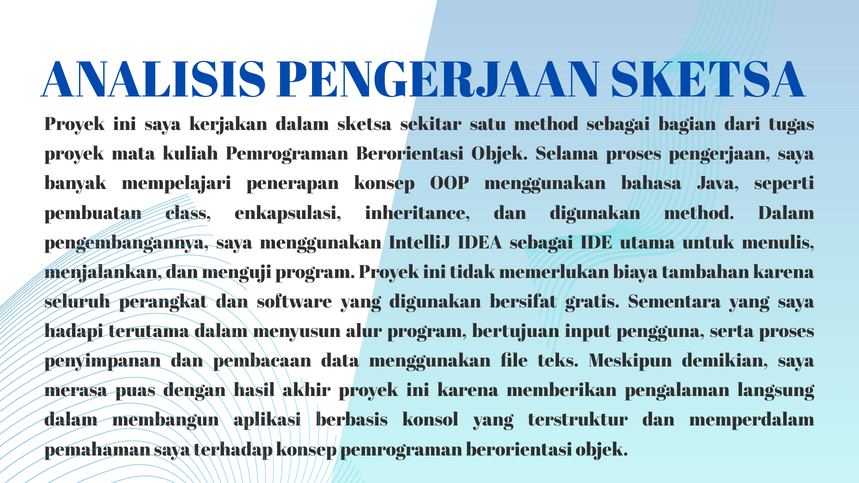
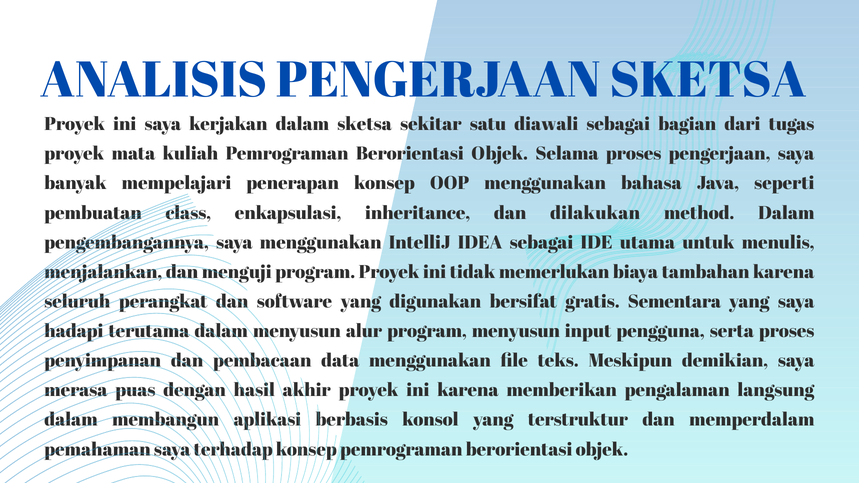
satu method: method -> diawali (546, 124)
dan digunakan: digunakan -> dilakukan (595, 213)
bertujuan: bertujuan -> menyusun (516, 331)
